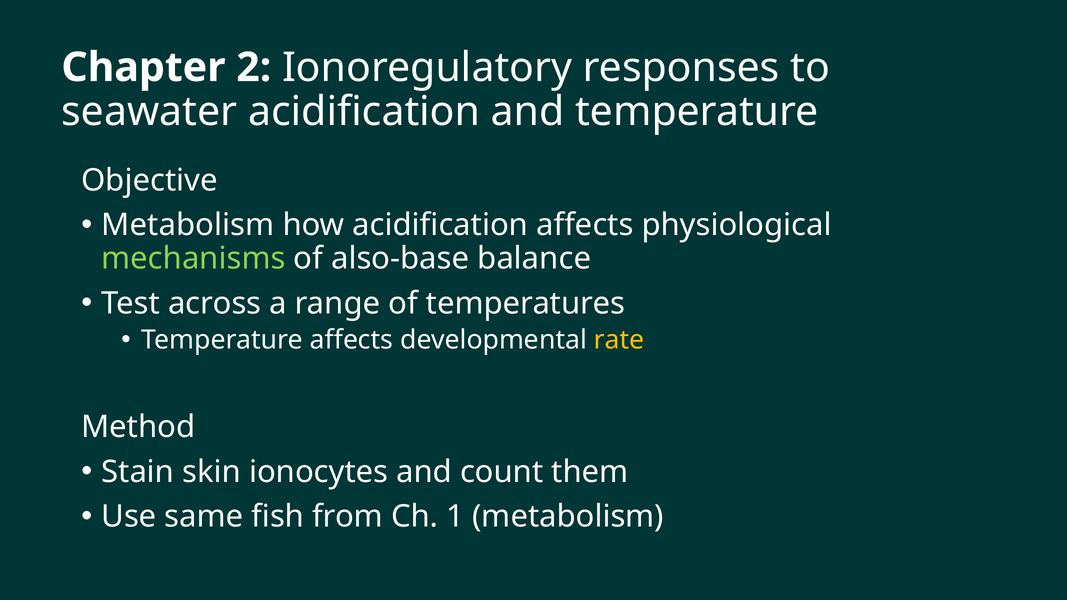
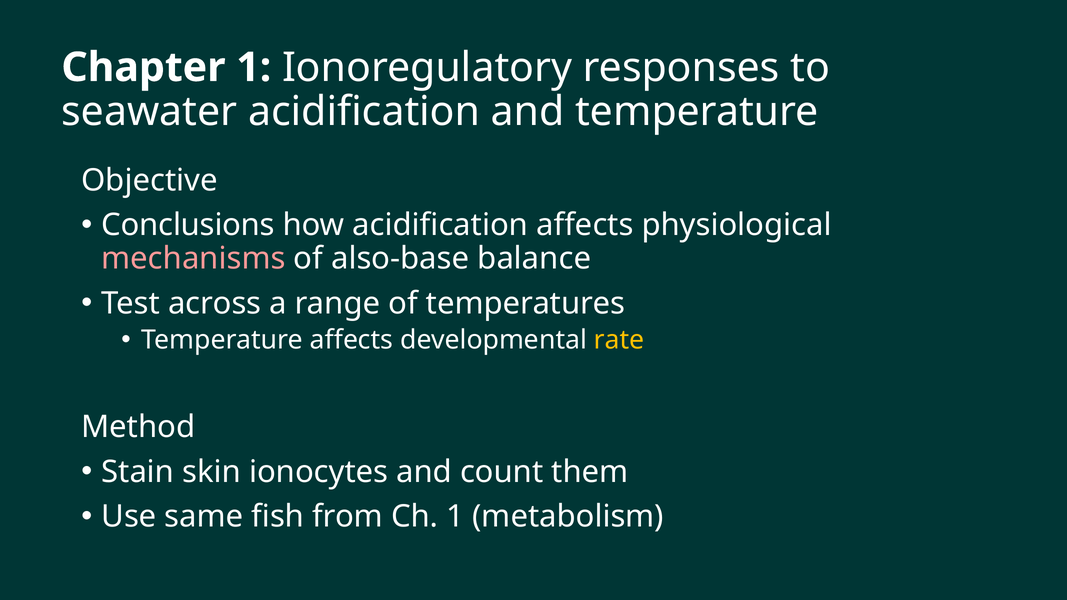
Chapter 2: 2 -> 1 (254, 67)
Metabolism: Metabolism -> Conclusions (188, 225)
mechanisms colour: light green -> pink (193, 259)
